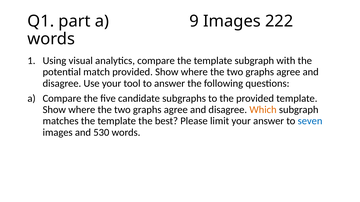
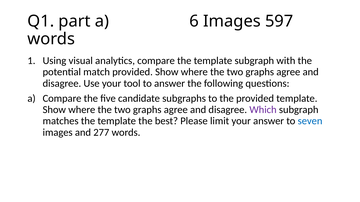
9: 9 -> 6 (194, 21)
222: 222 -> 597 (279, 21)
Which colour: orange -> purple (263, 110)
530: 530 -> 277 (101, 133)
